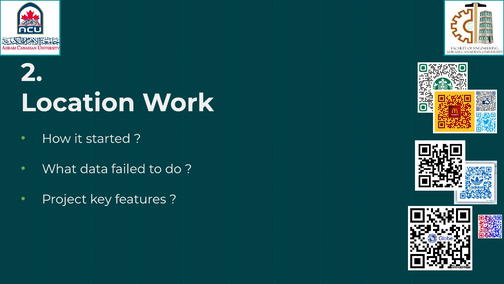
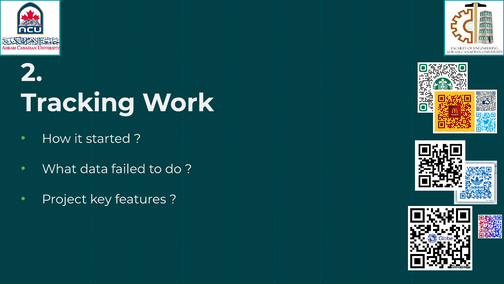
Location: Location -> Tracking (78, 103)
